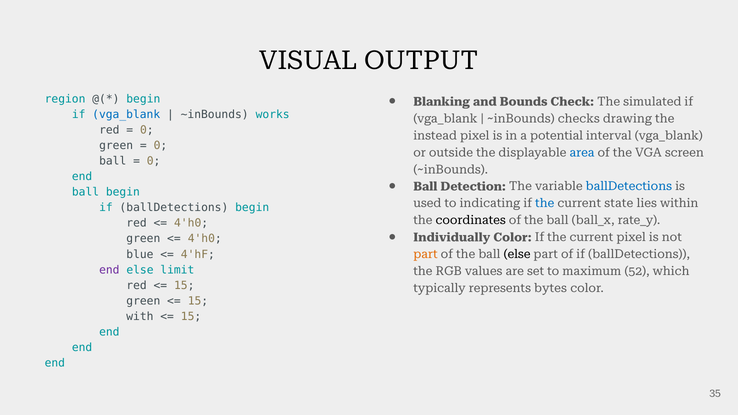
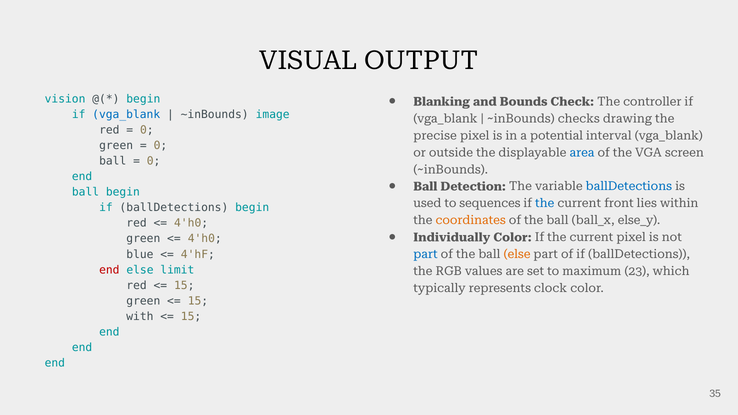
region: region -> vision (65, 99)
simulated: simulated -> controller (652, 102)
works: works -> image (273, 114)
instead: instead -> precise (435, 136)
indicating: indicating -> sequences (490, 203)
state: state -> front (619, 203)
coordinates colour: black -> orange (471, 220)
rate_y: rate_y -> else_y (639, 220)
part colour: orange -> blue (425, 254)
else colour: black -> orange (517, 254)
end colour: purple -> red (109, 270)
52: 52 -> 23 (637, 271)
bytes: bytes -> clock (551, 288)
